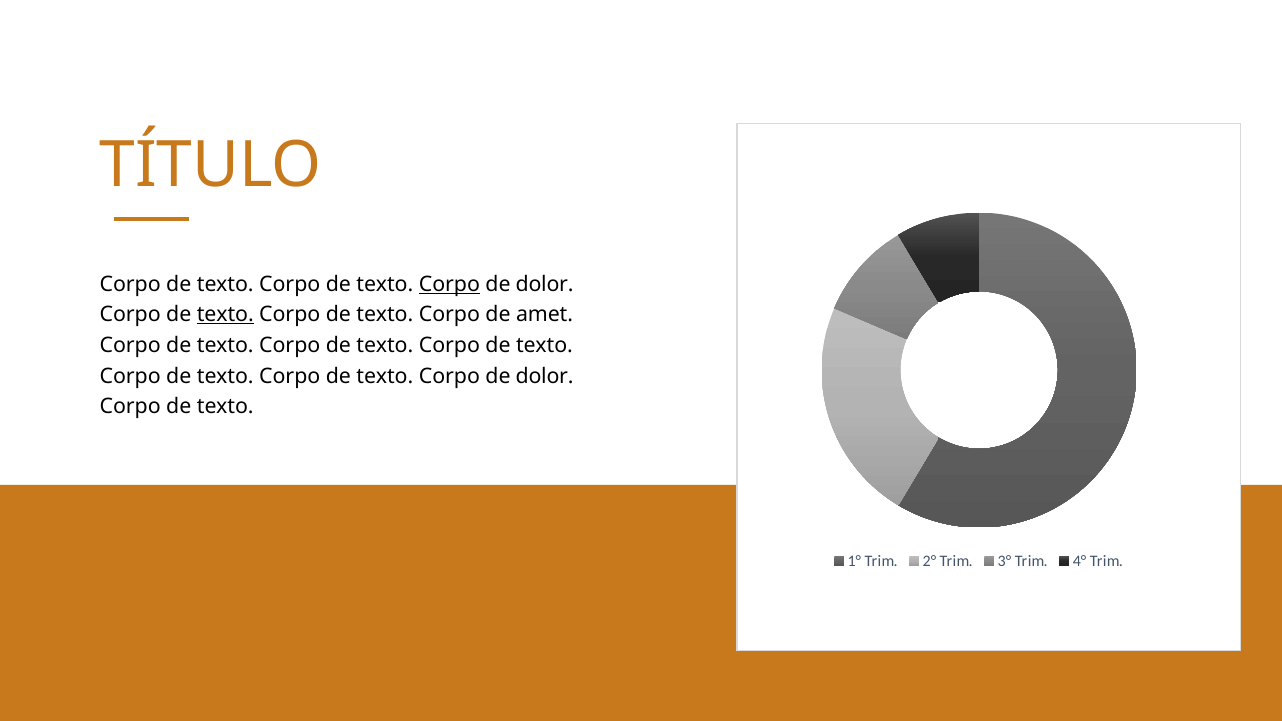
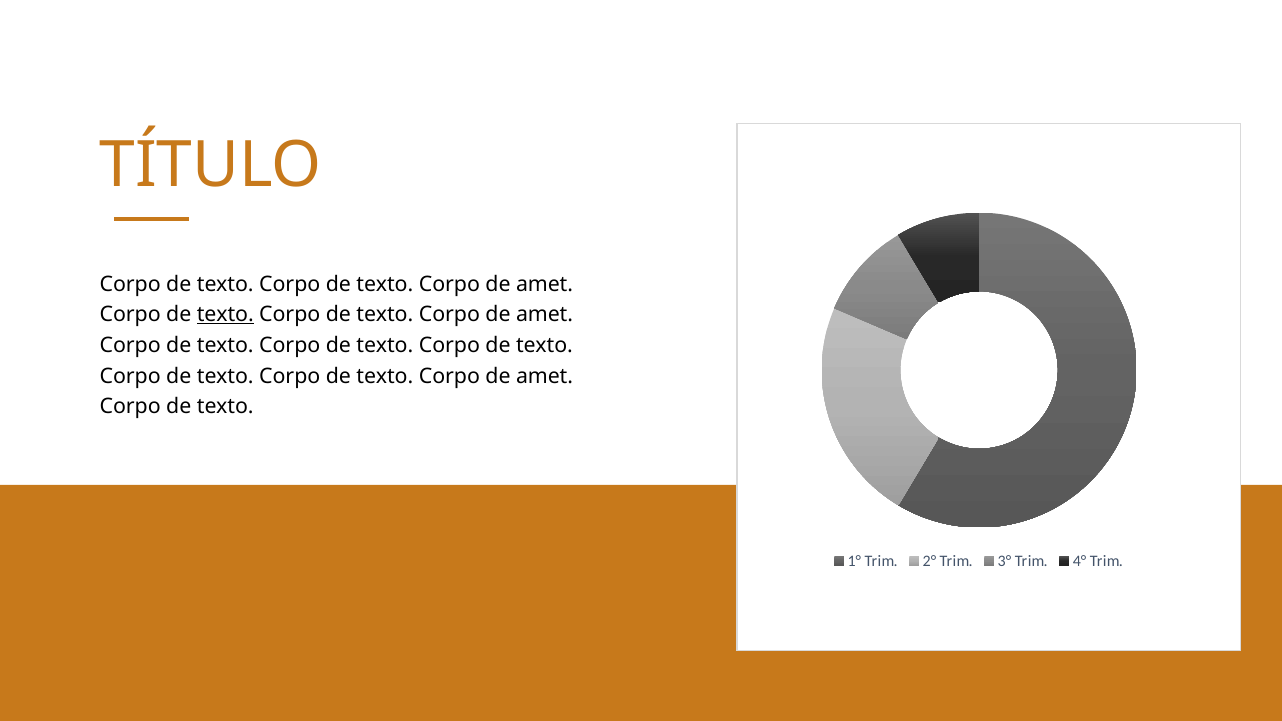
Corpo underline: present -> none (449, 284)
dolor: dolor -> amet (545, 284)
dolor: dolor -> amet (545, 376)
